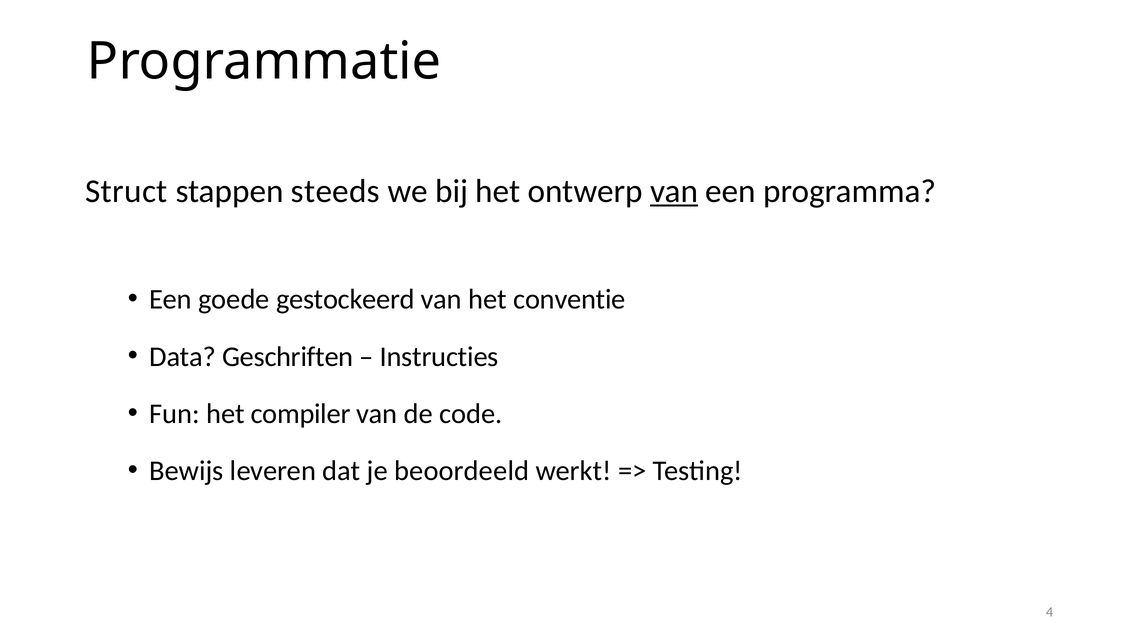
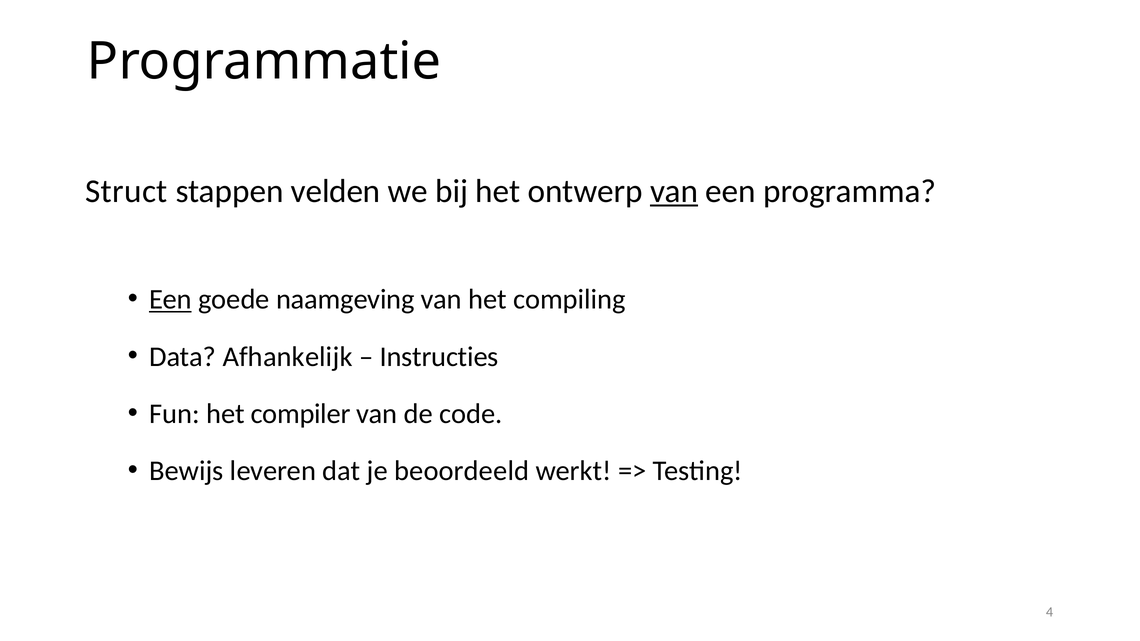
steeds: steeds -> velden (336, 191)
Een underline: none -> present (171, 300)
gestockeerd: gestockeerd -> naamgeving (345, 300)
conventie: conventie -> compiling (569, 300)
Geschriften: Geschriften -> Afhankelijk (288, 357)
